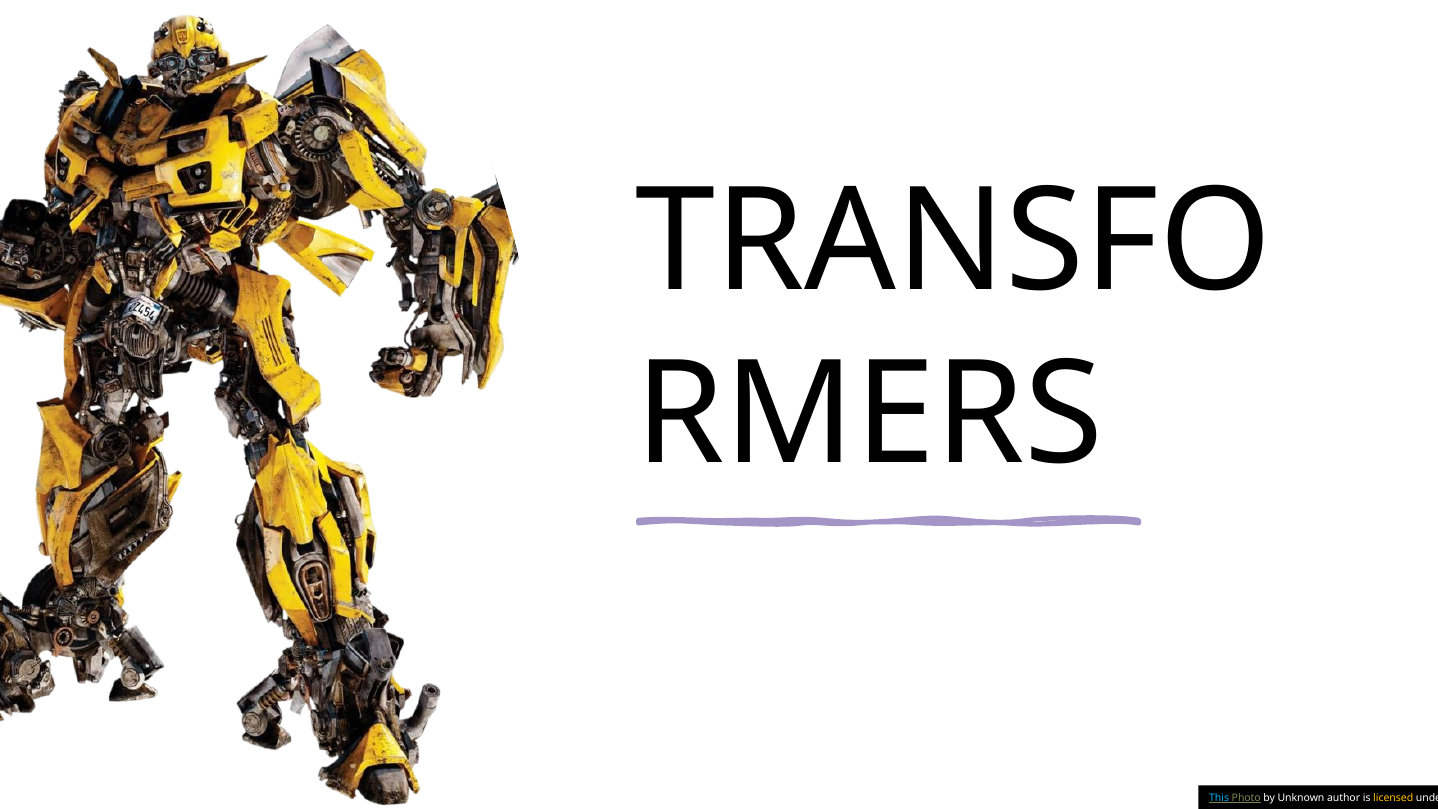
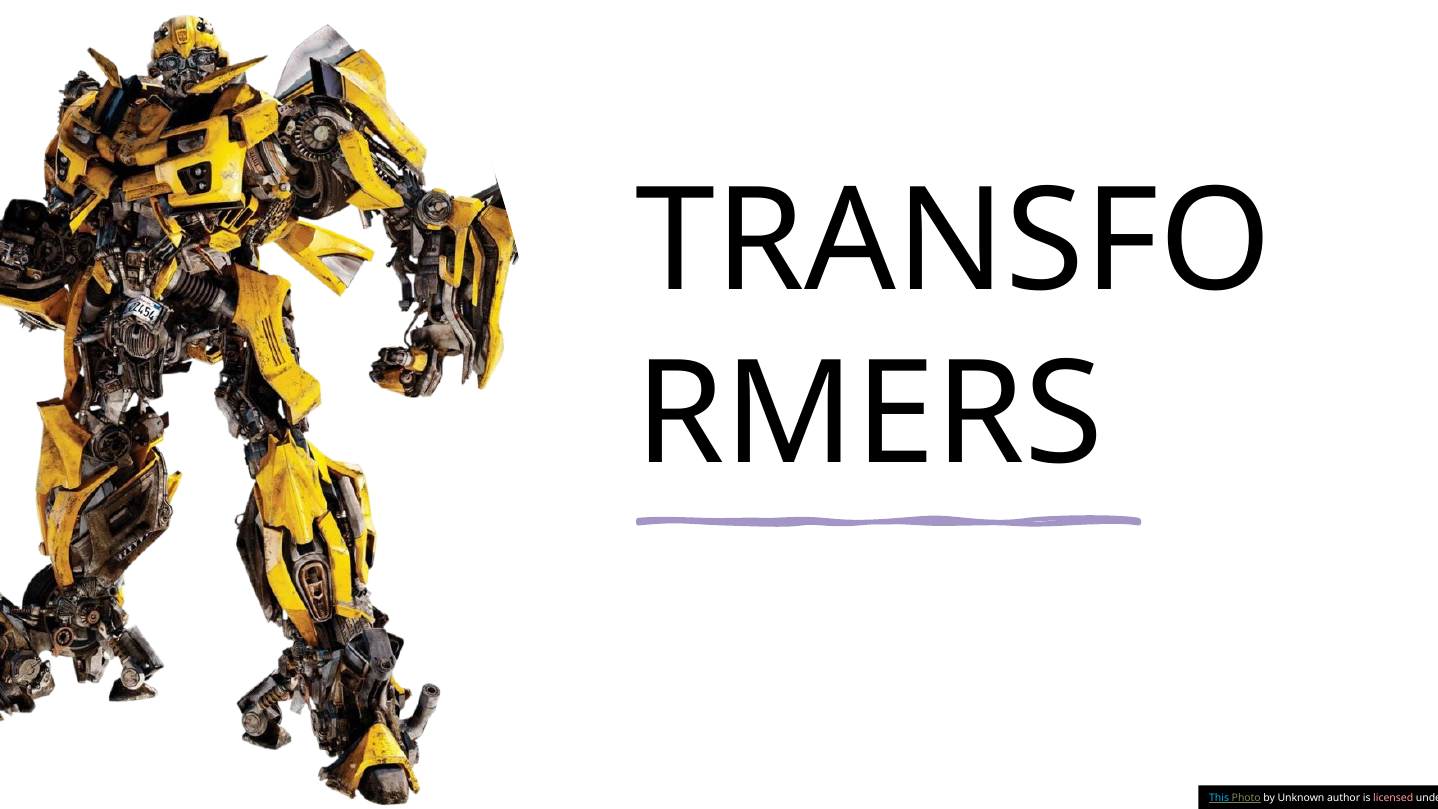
licensed colour: yellow -> pink (1393, 798)
